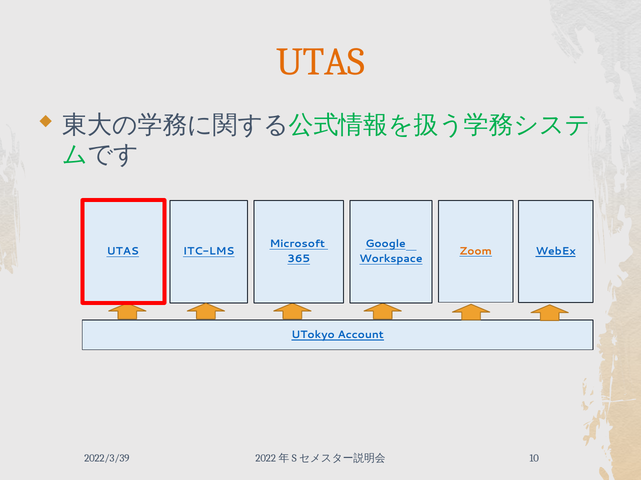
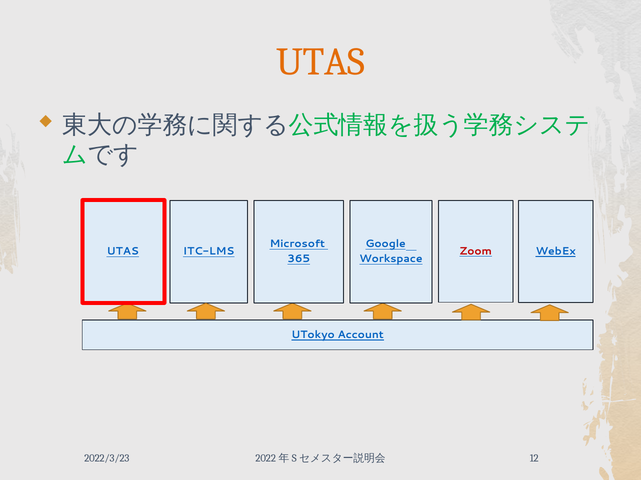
Zoom colour: orange -> red (476, 251)
2022/3/39: 2022/3/39 -> 2022/3/23 (107, 459)
10: 10 -> 12 (534, 459)
